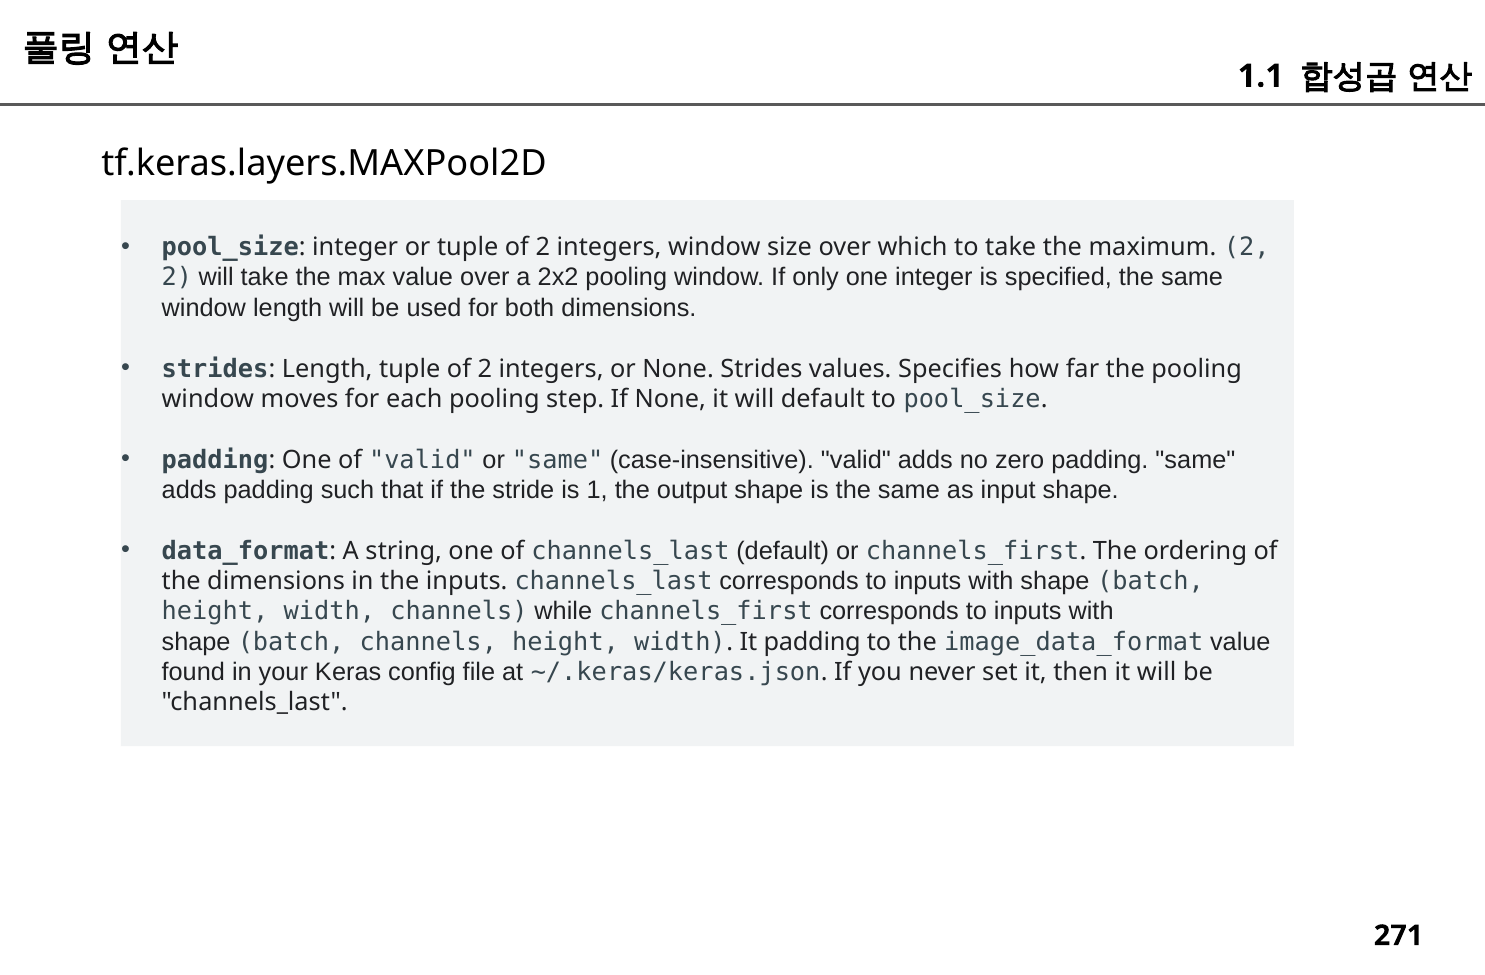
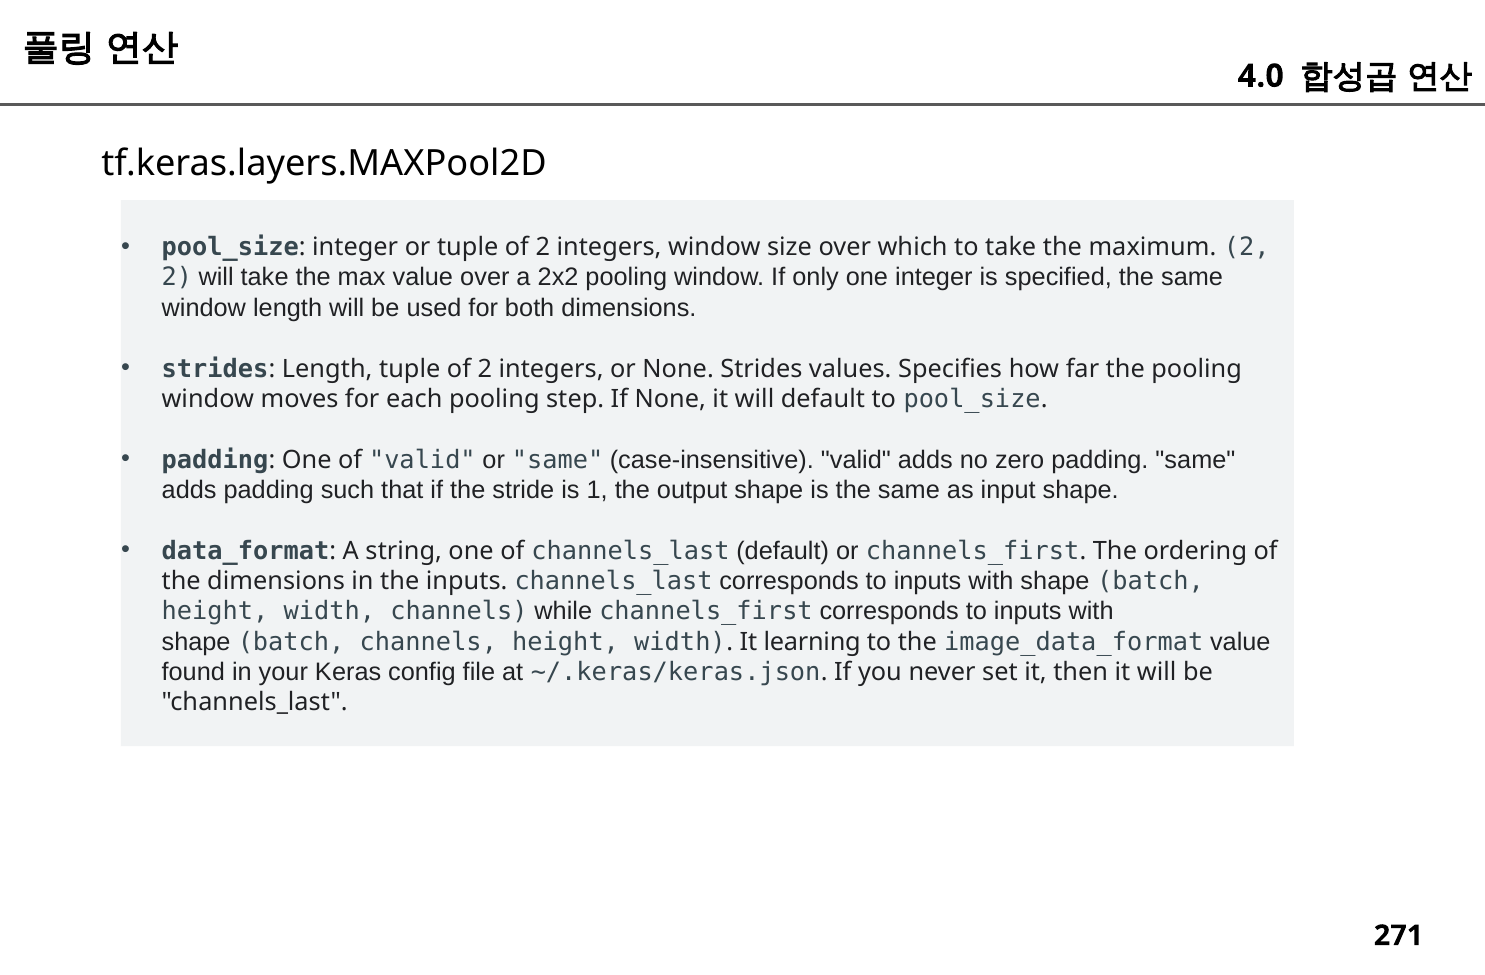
1.1: 1.1 -> 4.0 (1261, 76)
It padding: padding -> learning (812, 642)
